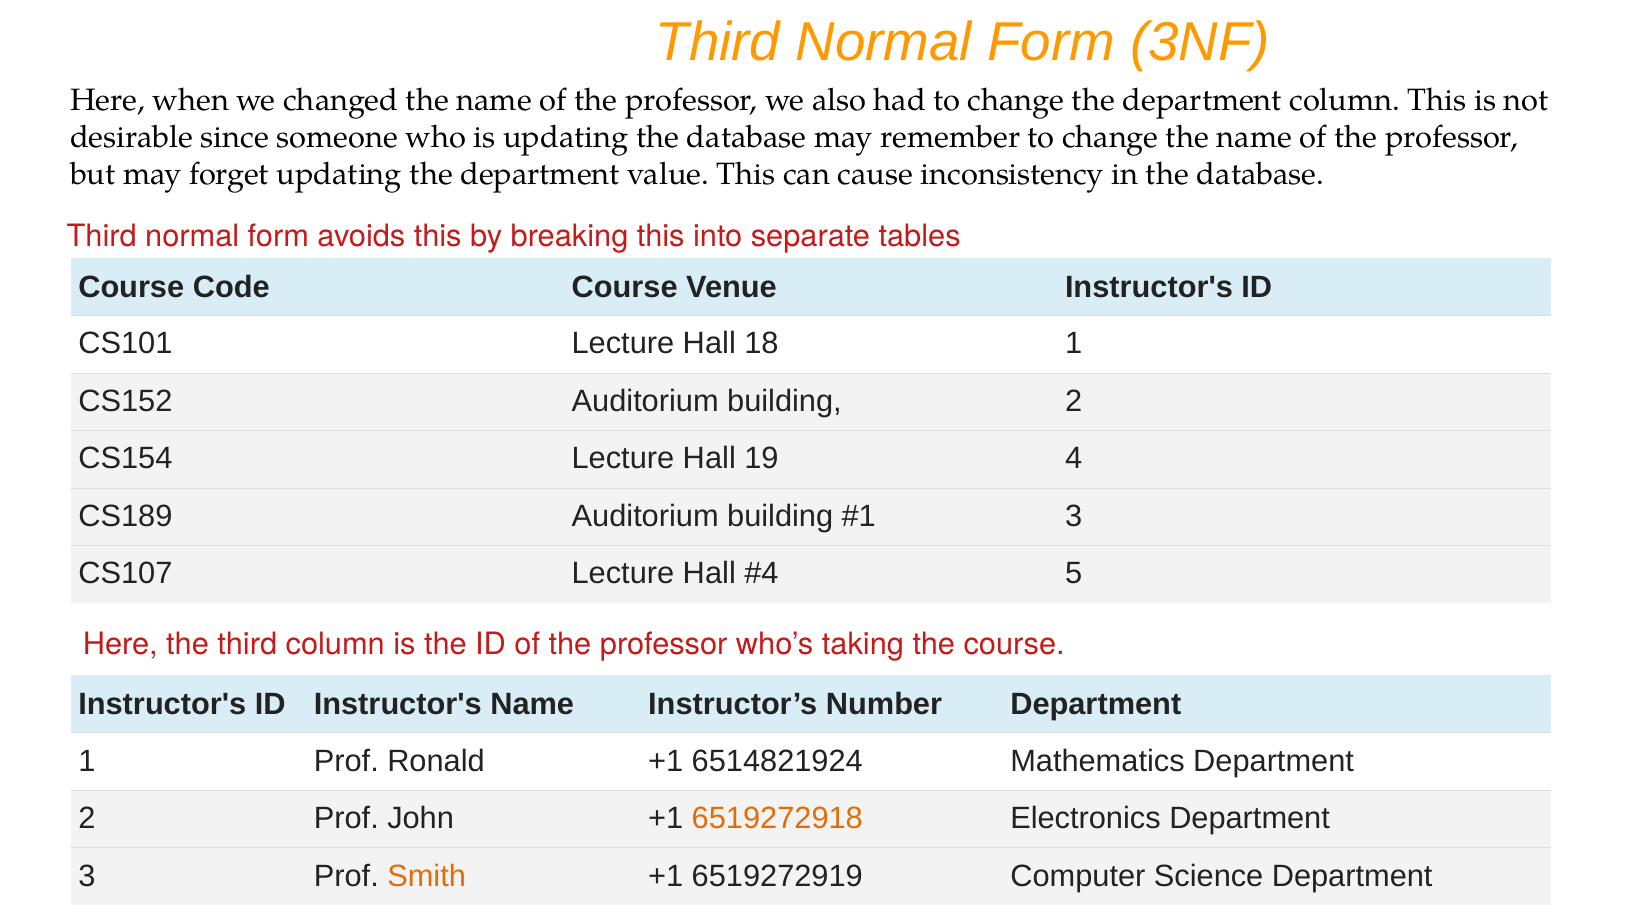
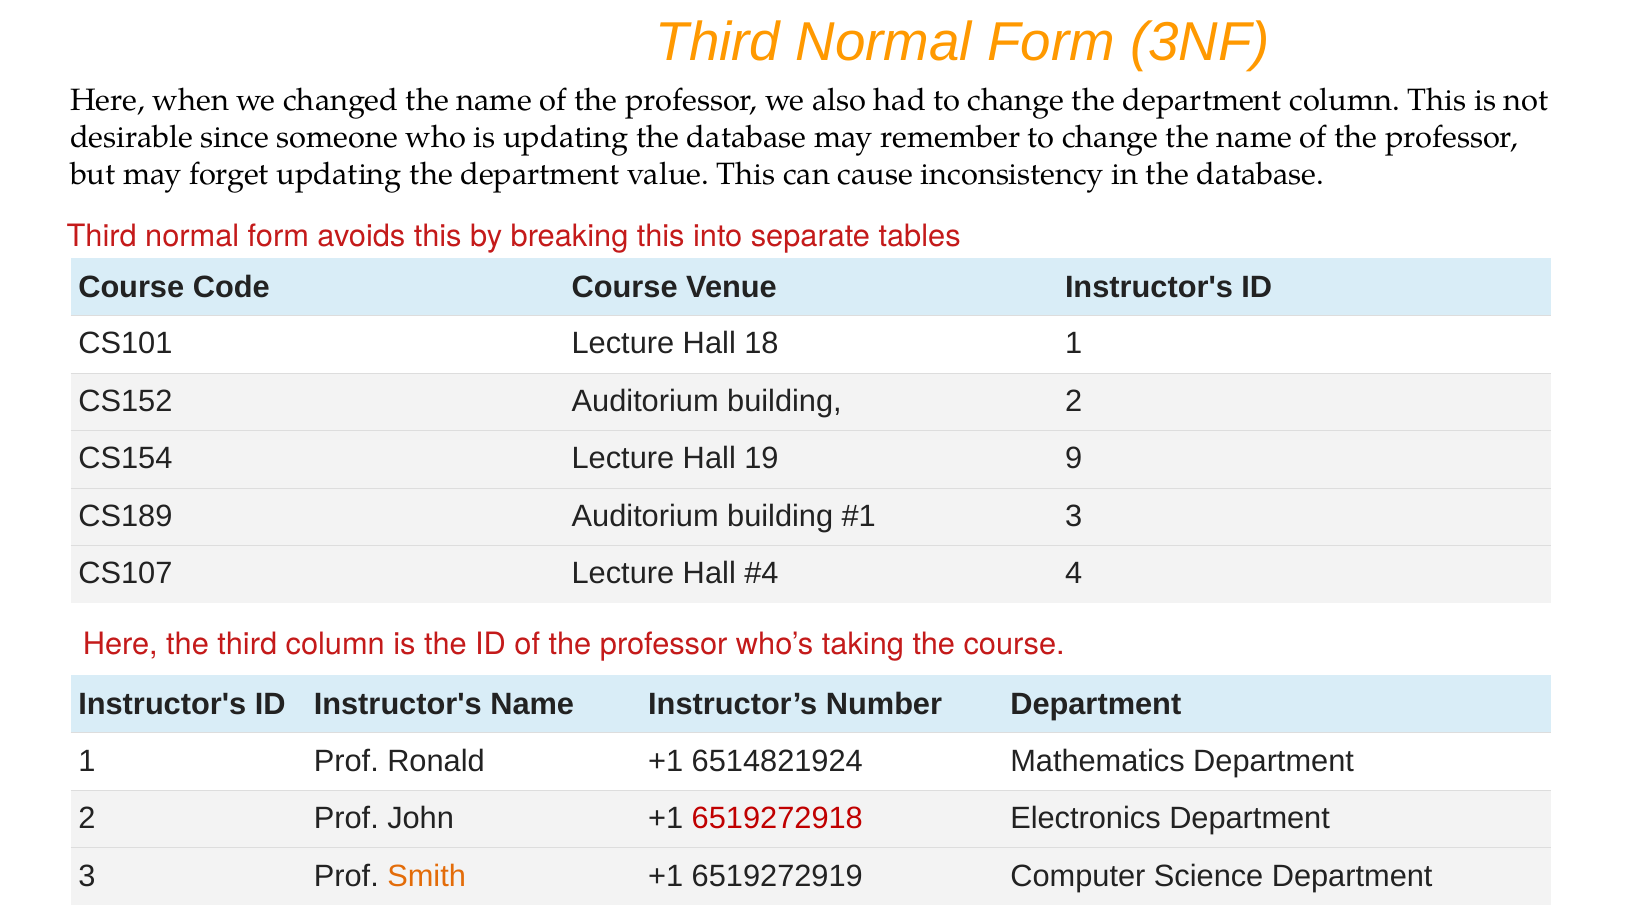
4: 4 -> 9 (1074, 459)
5: 5 -> 4 (1074, 573)
6519272918 colour: orange -> red (777, 818)
